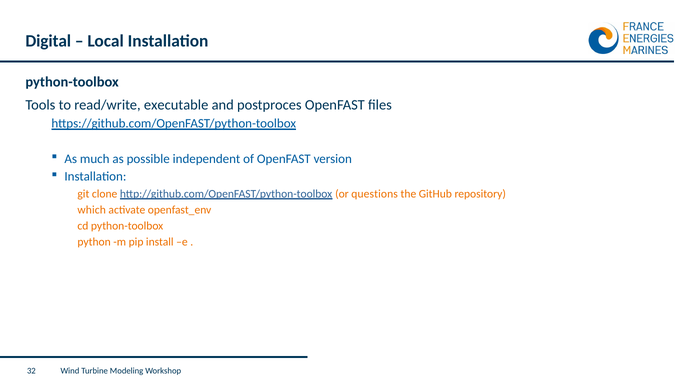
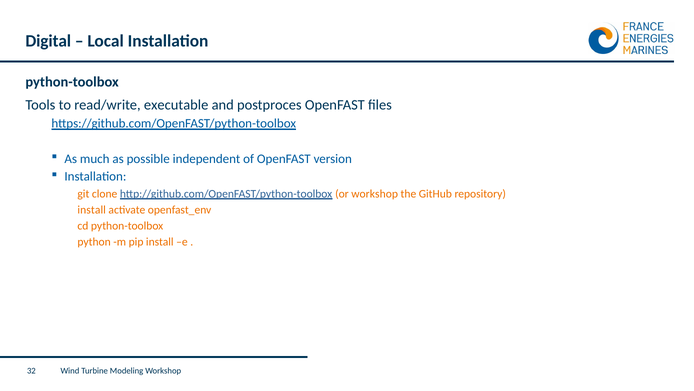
or questions: questions -> workshop (375, 193)
which: which -> install (92, 210)
